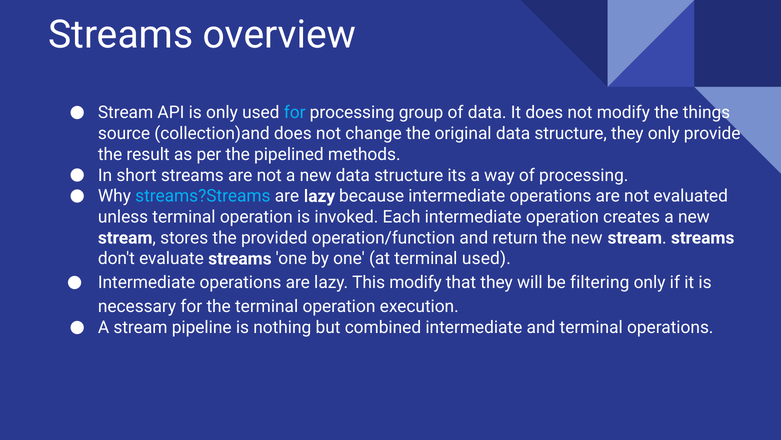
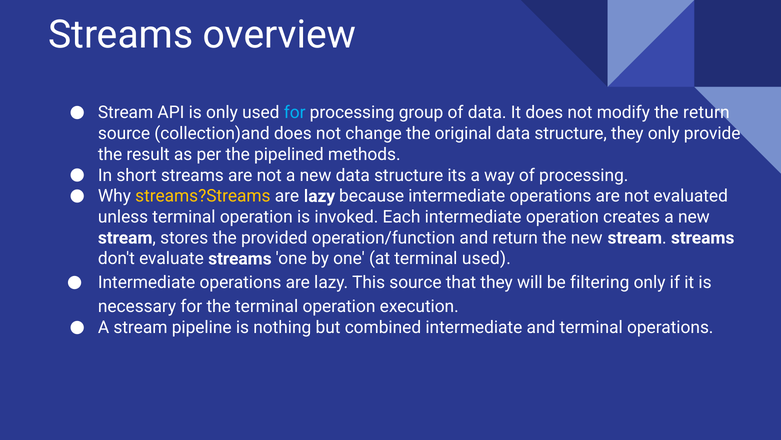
the things: things -> return (706, 113)
streams?Streams colour: light blue -> yellow (203, 196)
This modify: modify -> source (415, 282)
